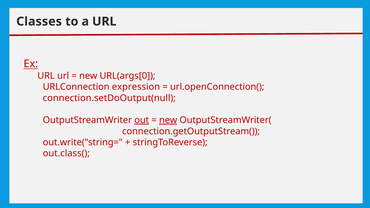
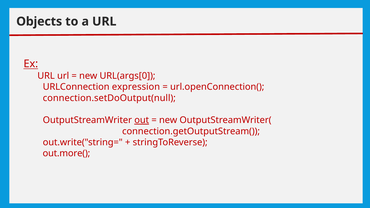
Classes: Classes -> Objects (39, 21)
new underline: present -> none (168, 120)
out.class(: out.class( -> out.more( (66, 154)
